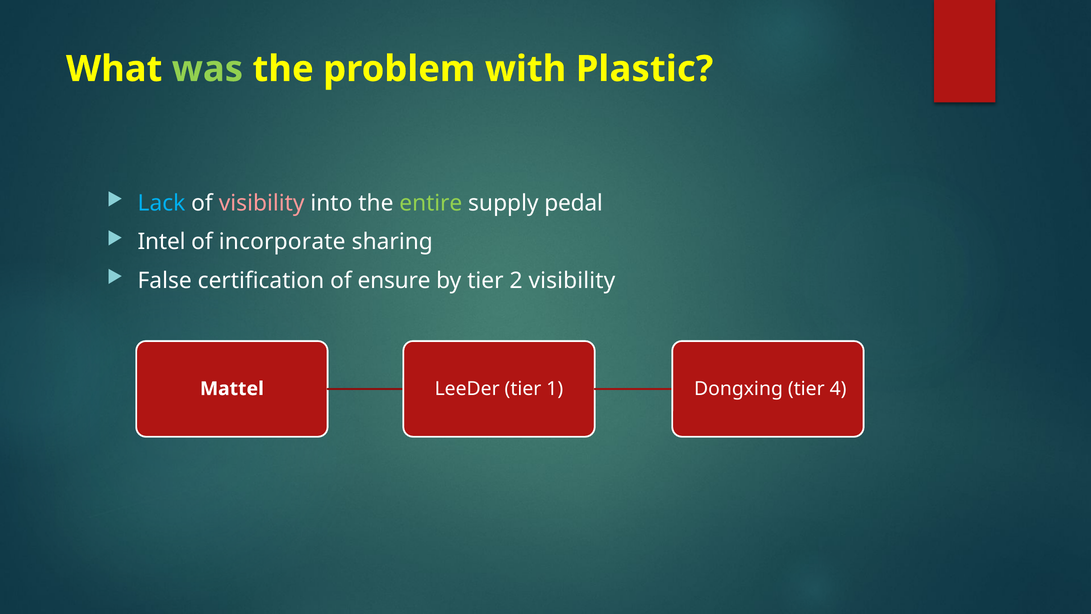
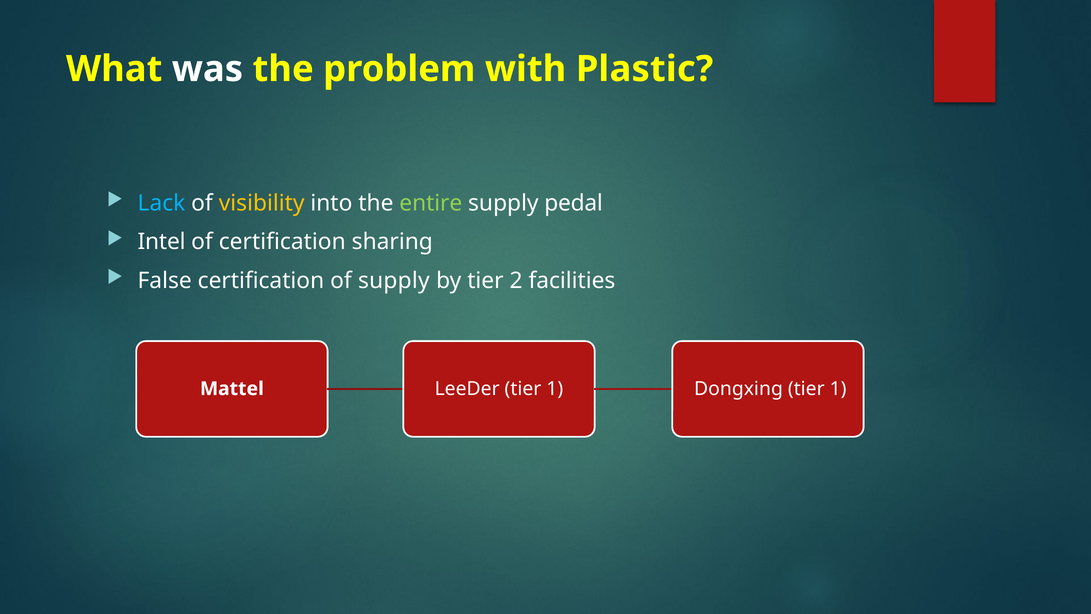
was colour: light green -> white (207, 69)
visibility colour: pink -> yellow (262, 203)
of incorporate: incorporate -> certification (282, 242)
of ensure: ensure -> supply (394, 280)
2 visibility: visibility -> facilities (572, 280)
4: 4 -> 1 (838, 389)
